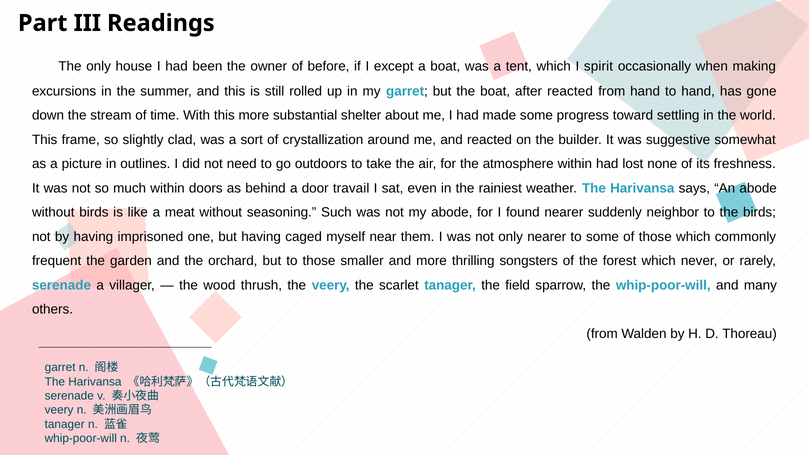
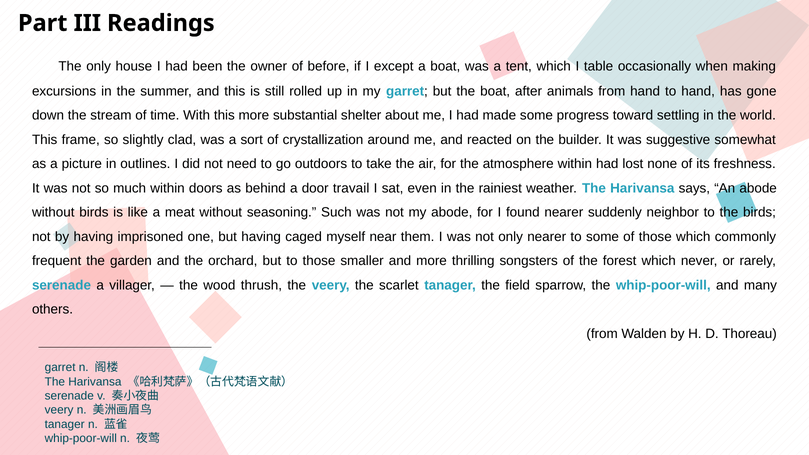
spirit: spirit -> table (599, 66)
after reacted: reacted -> animals (570, 91)
